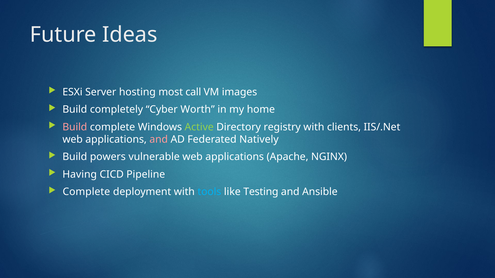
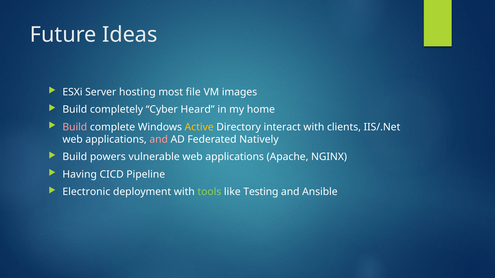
call: call -> file (193, 92)
Worth: Worth -> Heard (198, 110)
Active colour: light green -> yellow (199, 127)
registry: registry -> interact (282, 127)
Complete: Complete -> Electronic (86, 192)
tools colour: light blue -> light green (209, 192)
